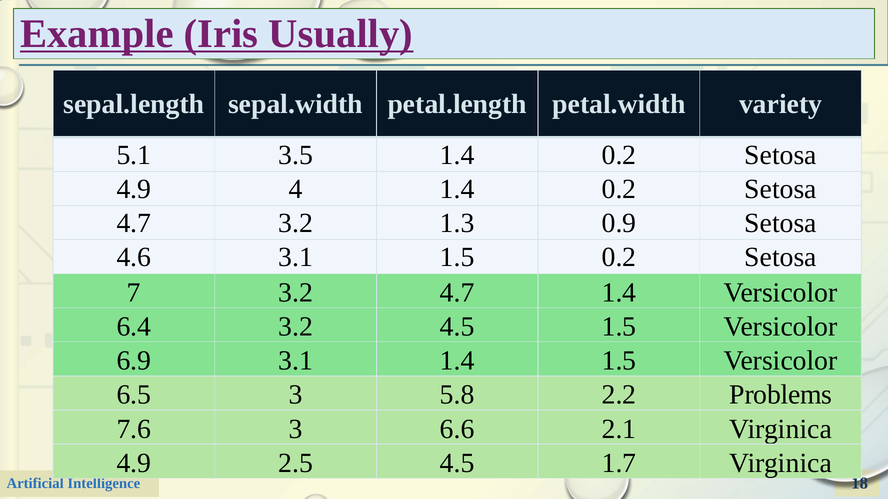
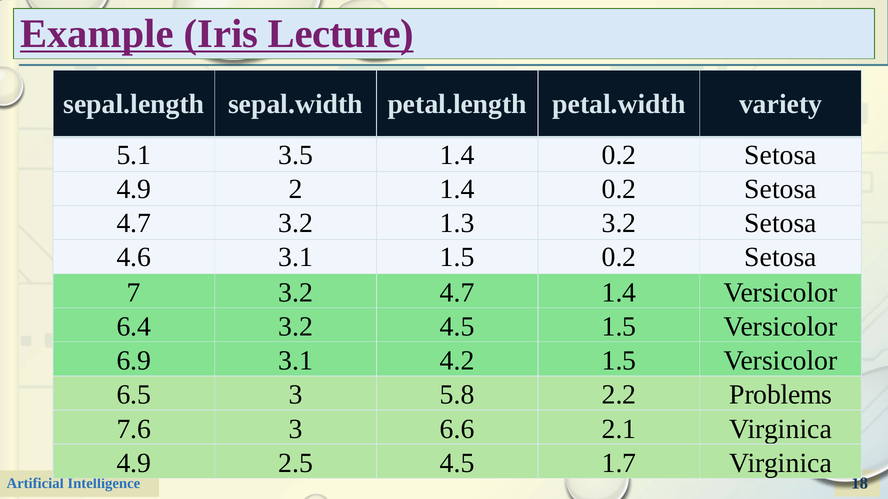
Usually: Usually -> Lecture (341, 34)
4: 4 -> 2 (296, 189)
1.3 0.9: 0.9 -> 3.2 (619, 223)
3.1 1.4: 1.4 -> 4.2 (457, 361)
